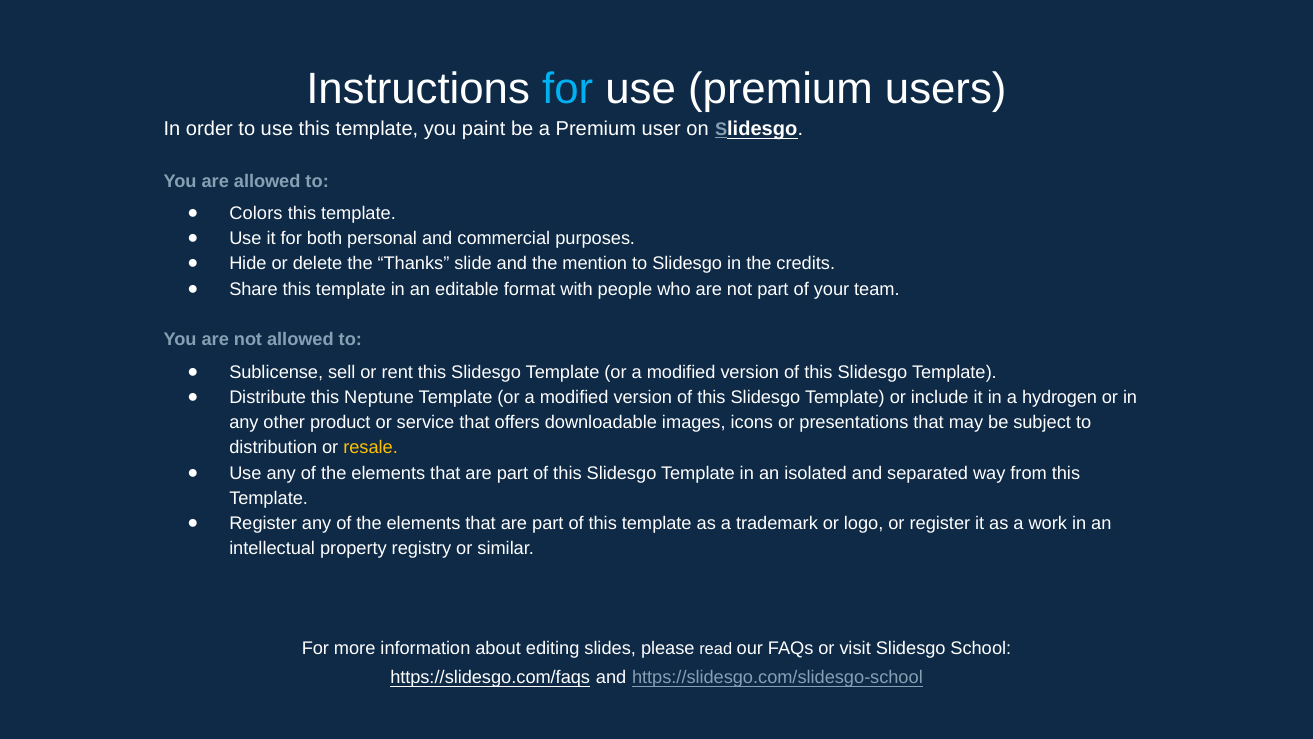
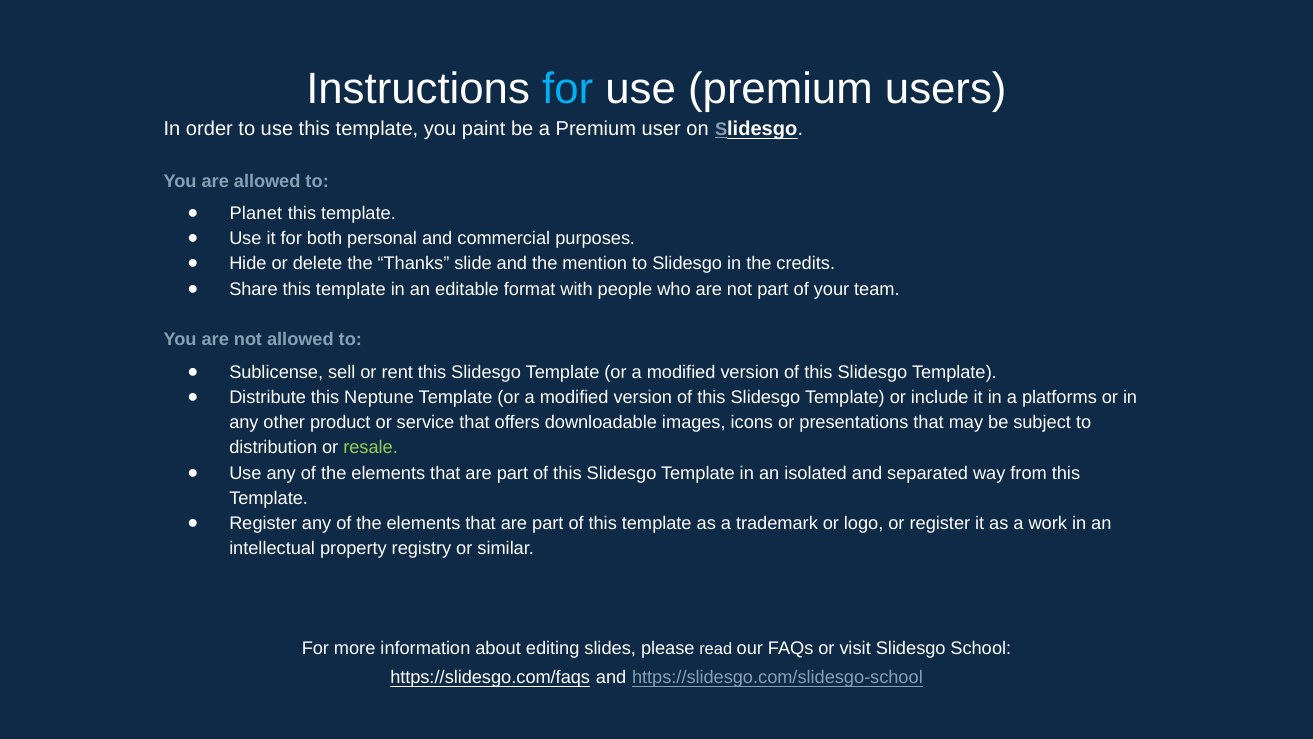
Colors: Colors -> Planet (256, 213)
hydrogen: hydrogen -> platforms (1059, 397)
resale colour: yellow -> light green (371, 448)
